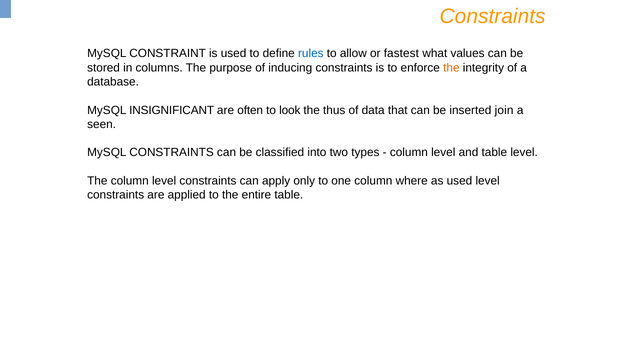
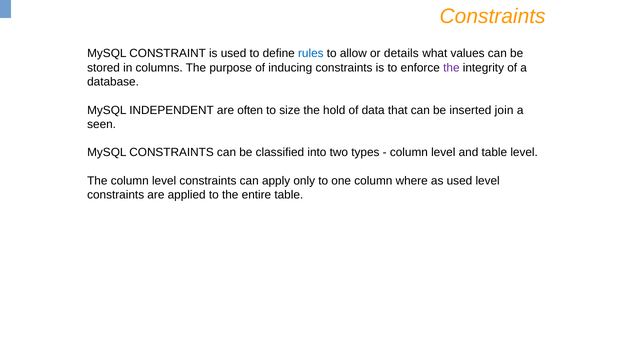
fastest: fastest -> details (401, 53)
the colour: orange -> purple (451, 68)
INSIGNIFICANT: INSIGNIFICANT -> INDEPENDENT (172, 110)
look: look -> size (290, 110)
thus: thus -> hold (334, 110)
